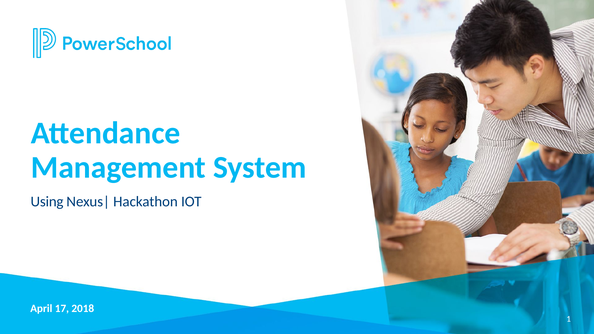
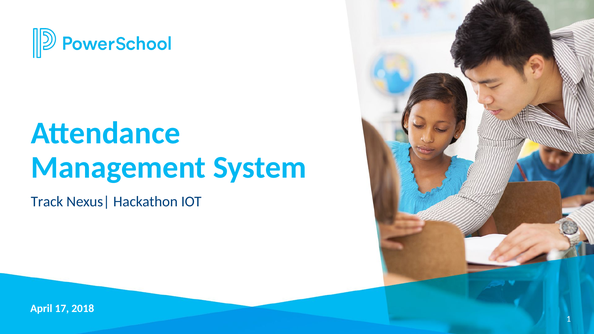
Using: Using -> Track (47, 202)
